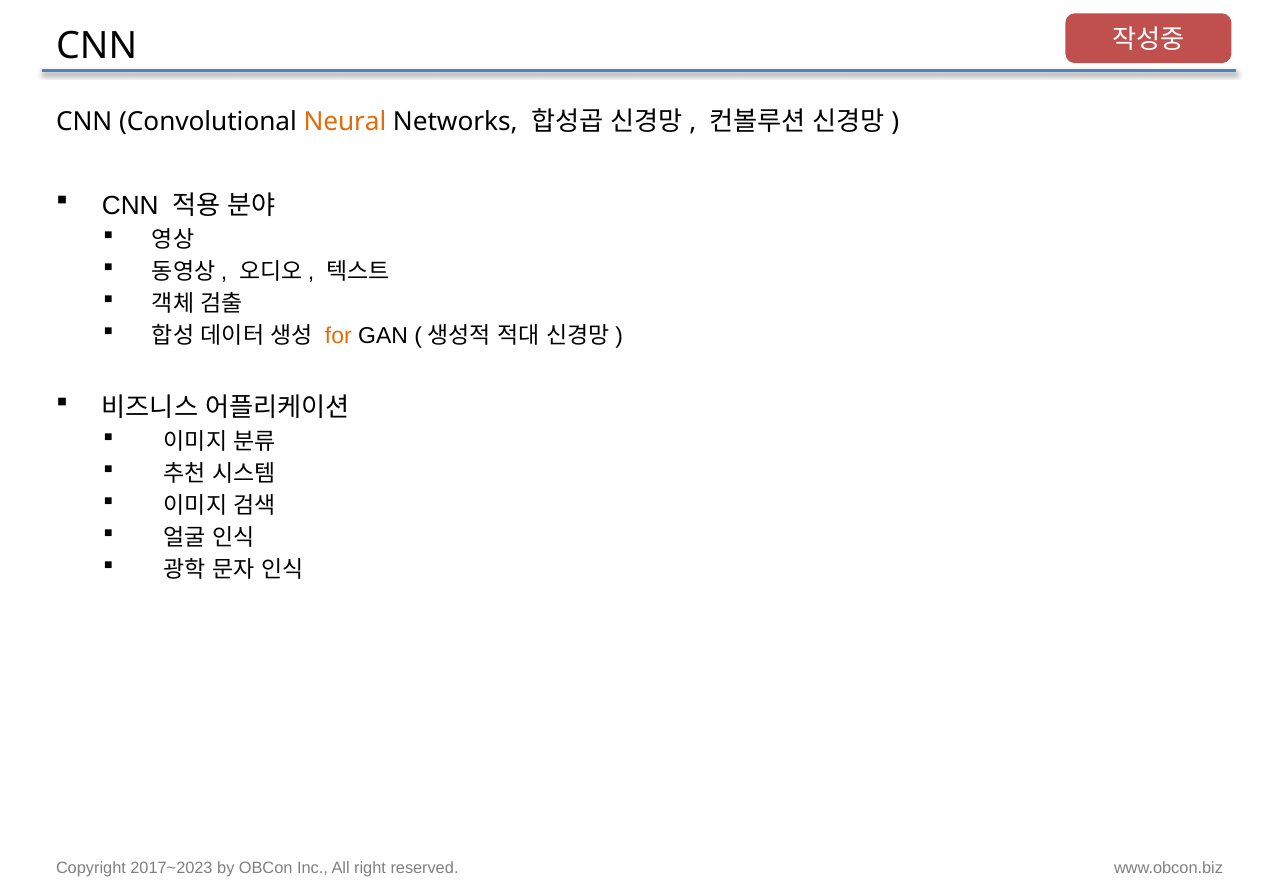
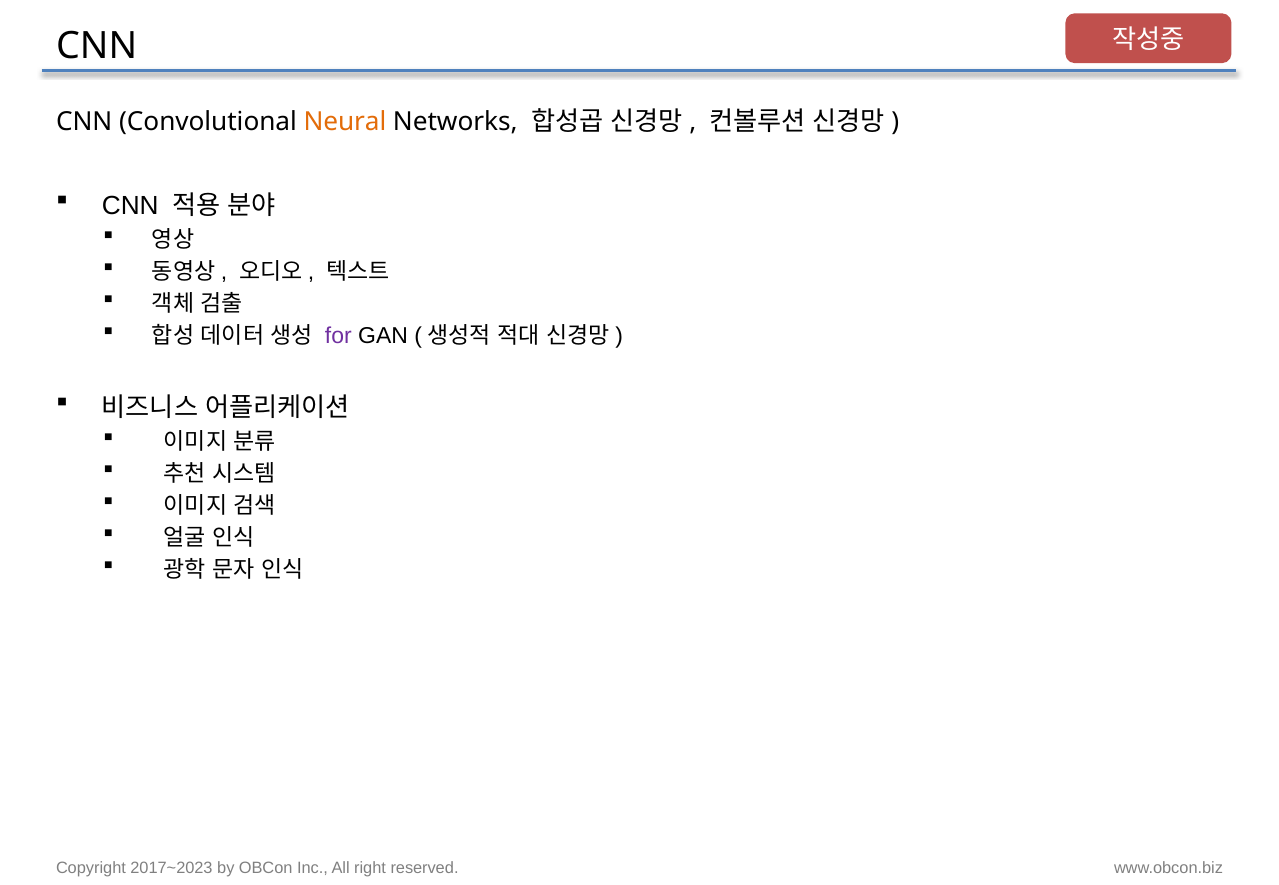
for colour: orange -> purple (338, 336)
